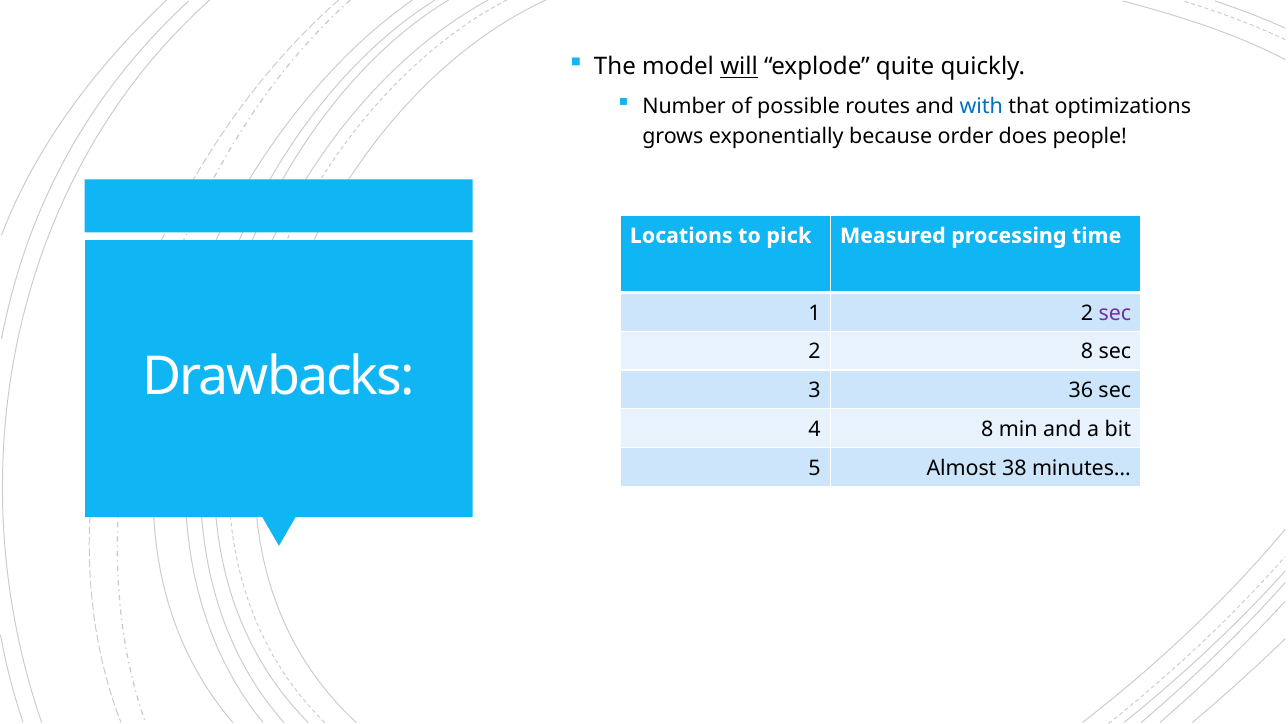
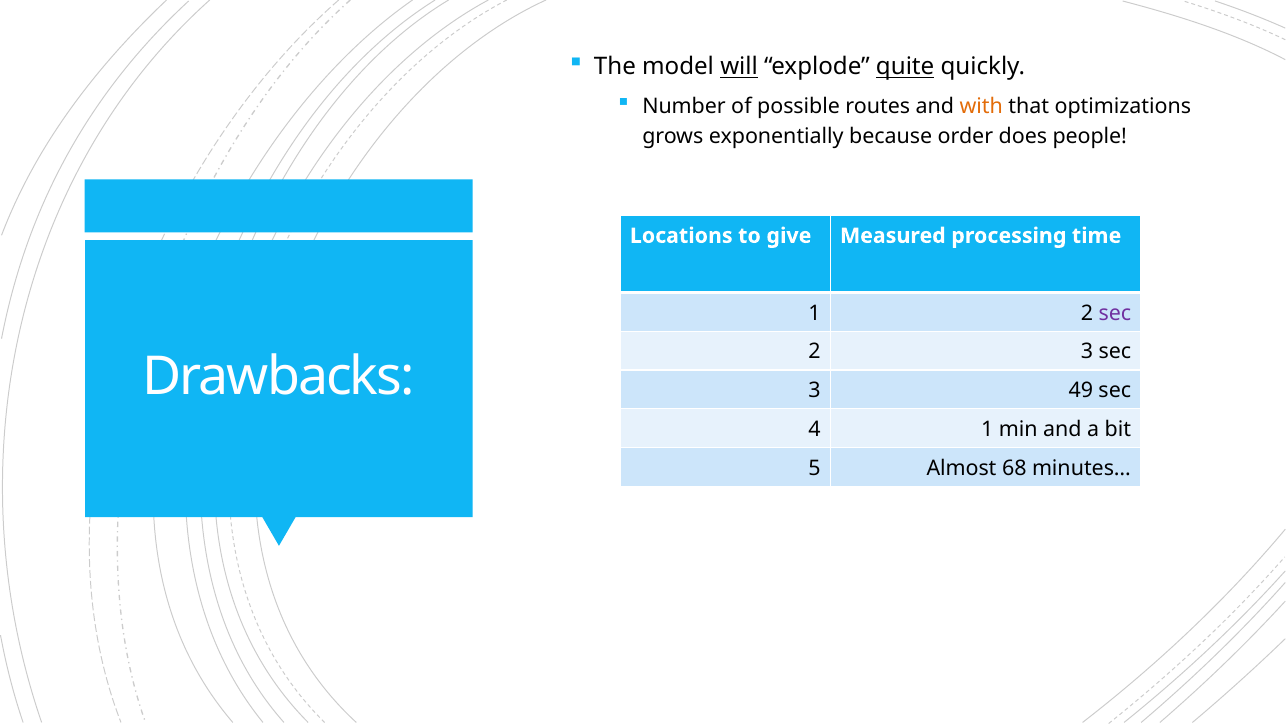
quite underline: none -> present (905, 67)
with colour: blue -> orange (981, 106)
pick: pick -> give (789, 236)
2 8: 8 -> 3 (1087, 352)
36: 36 -> 49 (1081, 391)
4 8: 8 -> 1 (987, 430)
38: 38 -> 68 (1014, 469)
